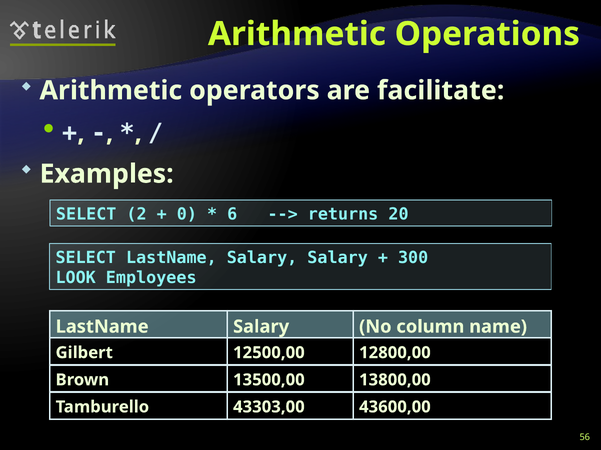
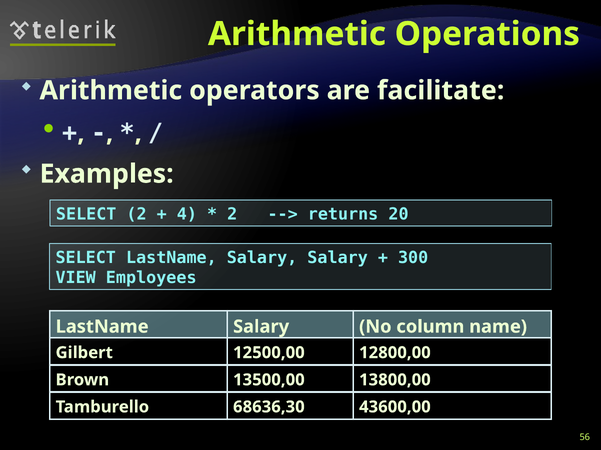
0: 0 -> 4 (187, 214)
6: 6 -> 2 (232, 214)
LOOK: LOOK -> VIEW (76, 278)
43303,00: 43303,00 -> 68636,30 (269, 408)
